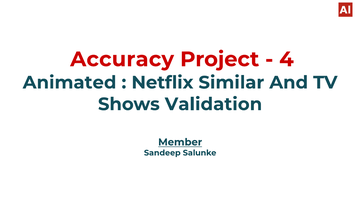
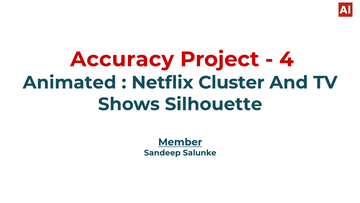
Similar: Similar -> Cluster (231, 82)
Validation: Validation -> Silhouette (214, 104)
